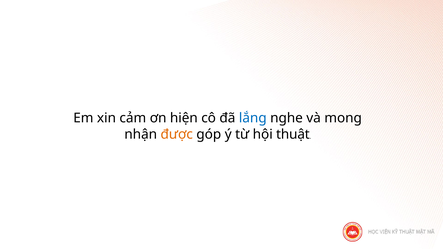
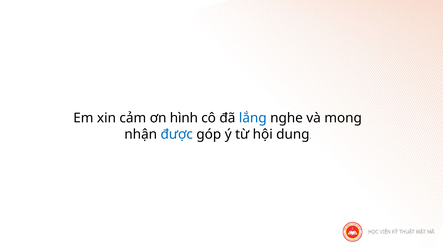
hiện: hiện -> hình (184, 118)
được colour: orange -> blue (177, 134)
hội thuật: thuật -> dung (293, 134)
